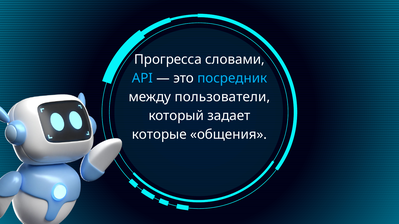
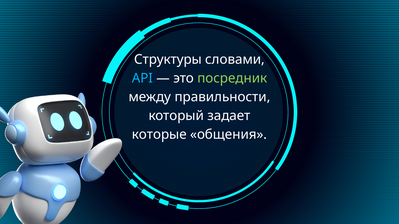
Прогресса: Прогресса -> Структуры (168, 60)
посредник colour: light blue -> light green (232, 78)
пользователи: пользователи -> правильности (222, 97)
